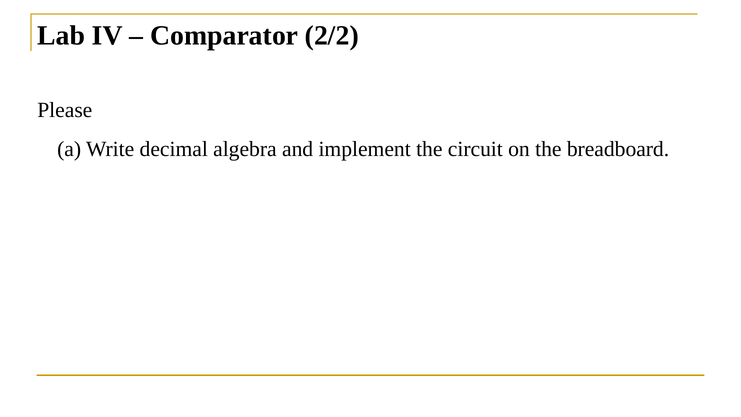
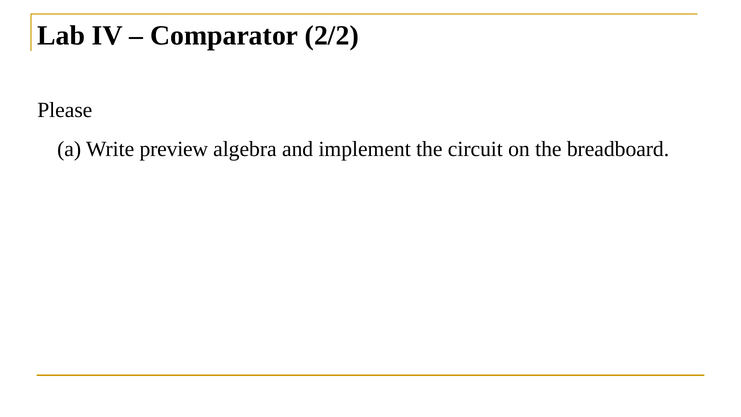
decimal: decimal -> preview (174, 149)
